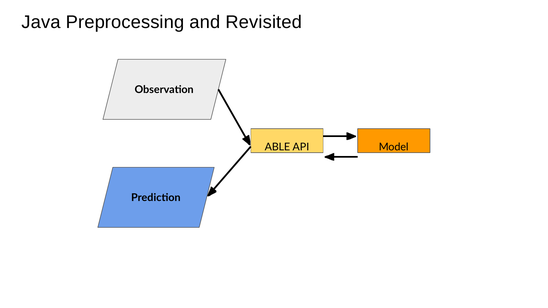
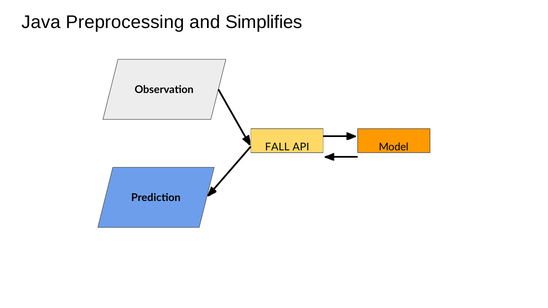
Revisited: Revisited -> Simpliﬁes (264, 22)
ABLE: ABLE -> FALL (277, 147)
